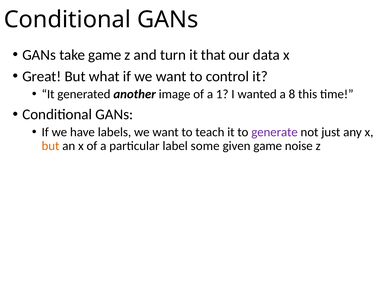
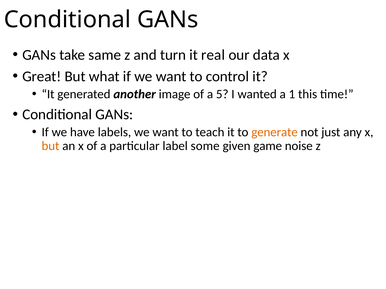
take game: game -> same (105, 55)
that: that -> real (213, 55)
1: 1 -> 5 (222, 94)
8: 8 -> 1 (292, 94)
generate colour: purple -> orange (275, 132)
